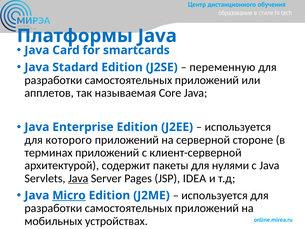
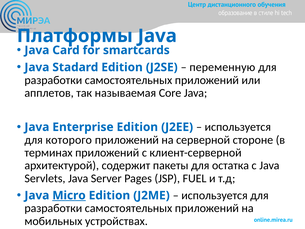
нулями: нулями -> остатка (230, 165)
Java underline: present -> none (78, 178)
IDEA: IDEA -> FUEL (195, 178)
